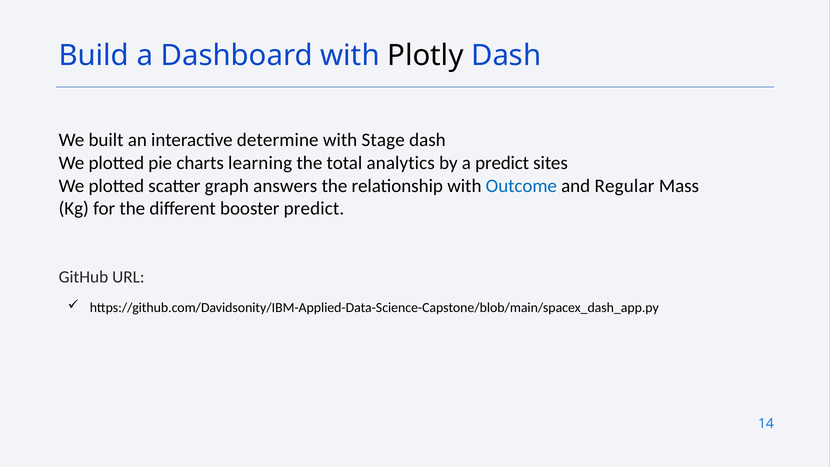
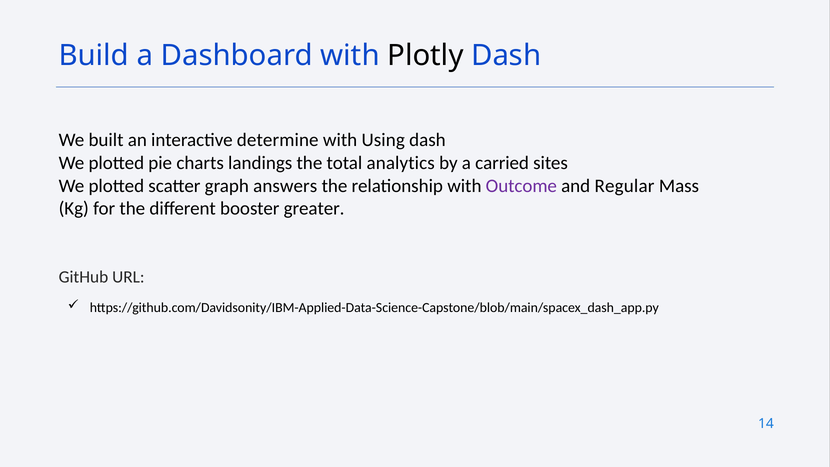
Stage: Stage -> Using (383, 140)
learning: learning -> landings (260, 163)
a predict: predict -> carried (502, 163)
Outcome colour: blue -> purple (521, 186)
booster predict: predict -> greater (314, 208)
